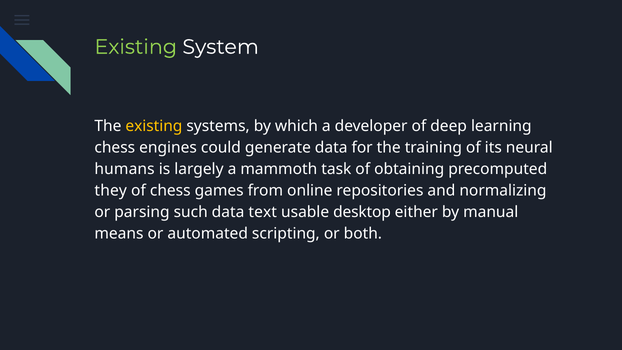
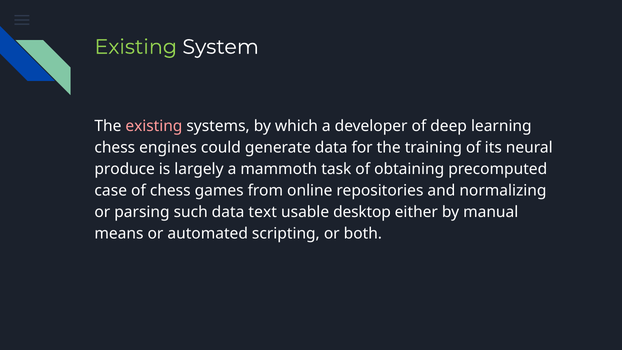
existing colour: yellow -> pink (154, 126)
humans: humans -> produce (125, 169)
they: they -> case (111, 190)
